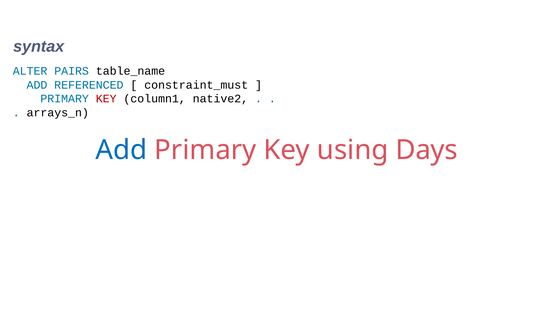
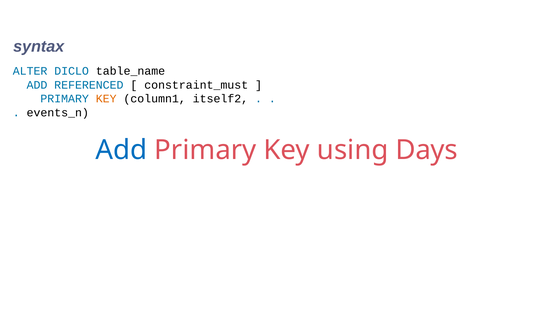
PAIRS: PAIRS -> DICLO (72, 71)
KEY colour: red -> orange (106, 99)
native2: native2 -> itself2 (220, 99)
arrays_n: arrays_n -> events_n (58, 113)
